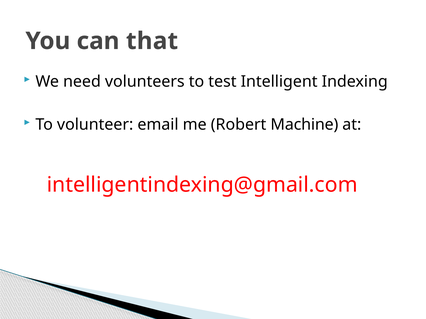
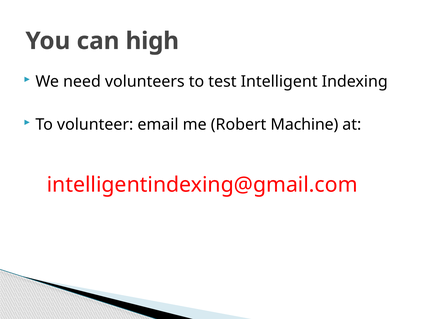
that: that -> high (152, 41)
